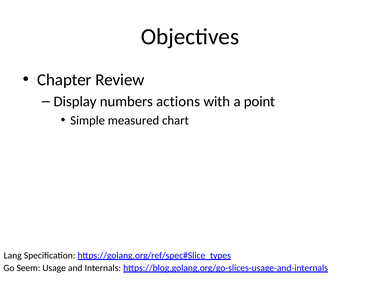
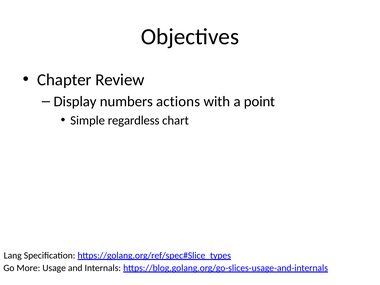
measured: measured -> regardless (134, 120)
Seem: Seem -> More (28, 268)
